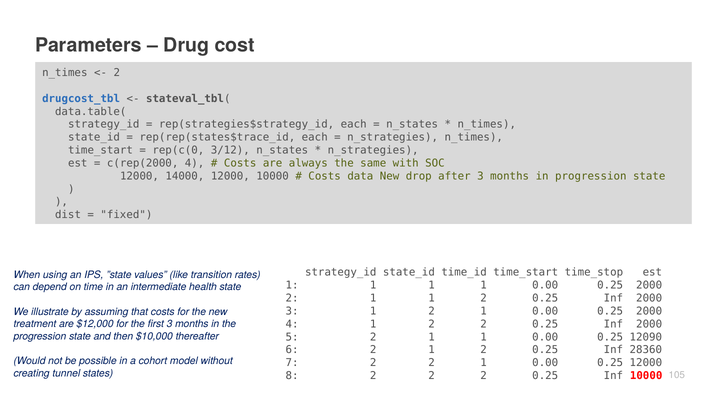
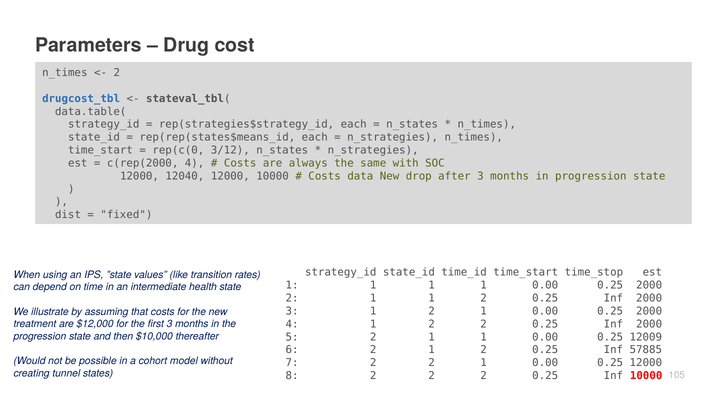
rep(rep(states$trace_id: rep(rep(states$trace_id -> rep(rep(states$means_id (217, 137)
14000: 14000 -> 12040 (185, 176)
12090: 12090 -> 12009 (646, 337)
28360: 28360 -> 57885 (646, 350)
